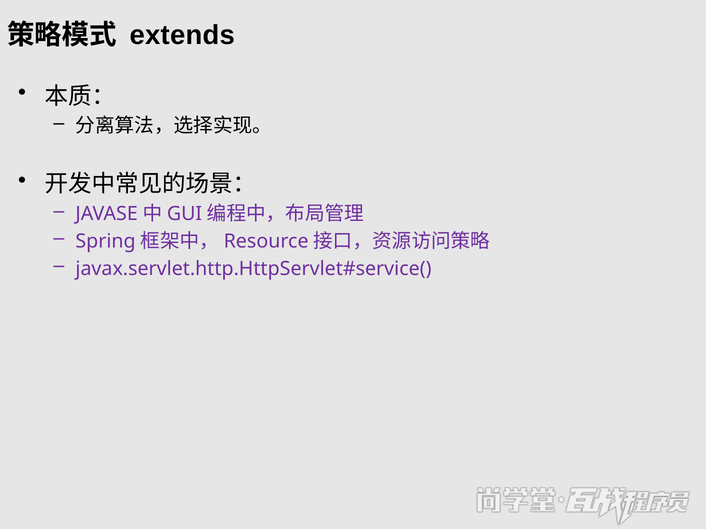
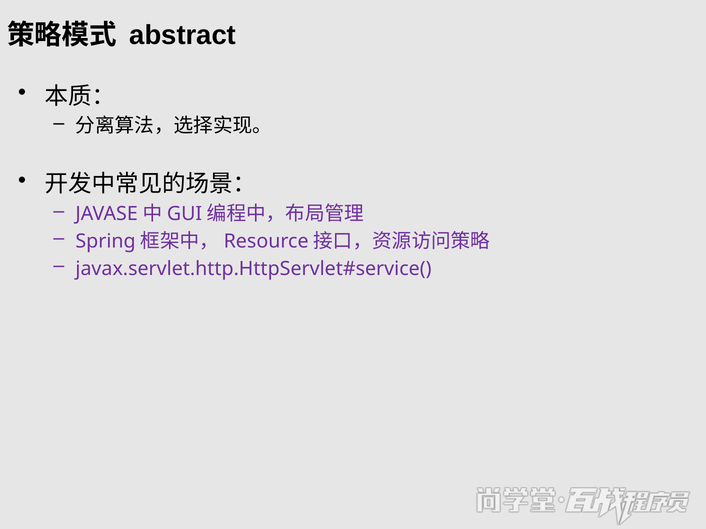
extends: extends -> abstract (183, 35)
